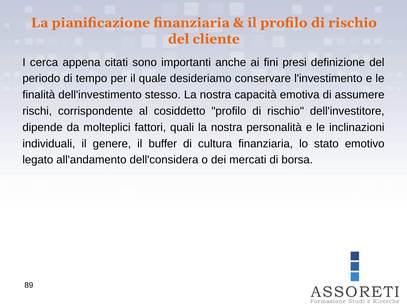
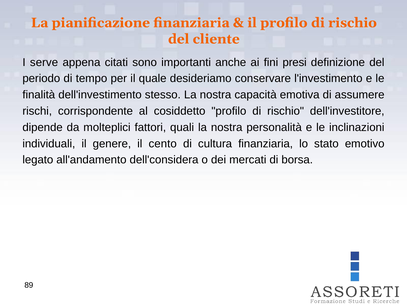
cerca: cerca -> serve (44, 62)
buffer: buffer -> cento (163, 144)
